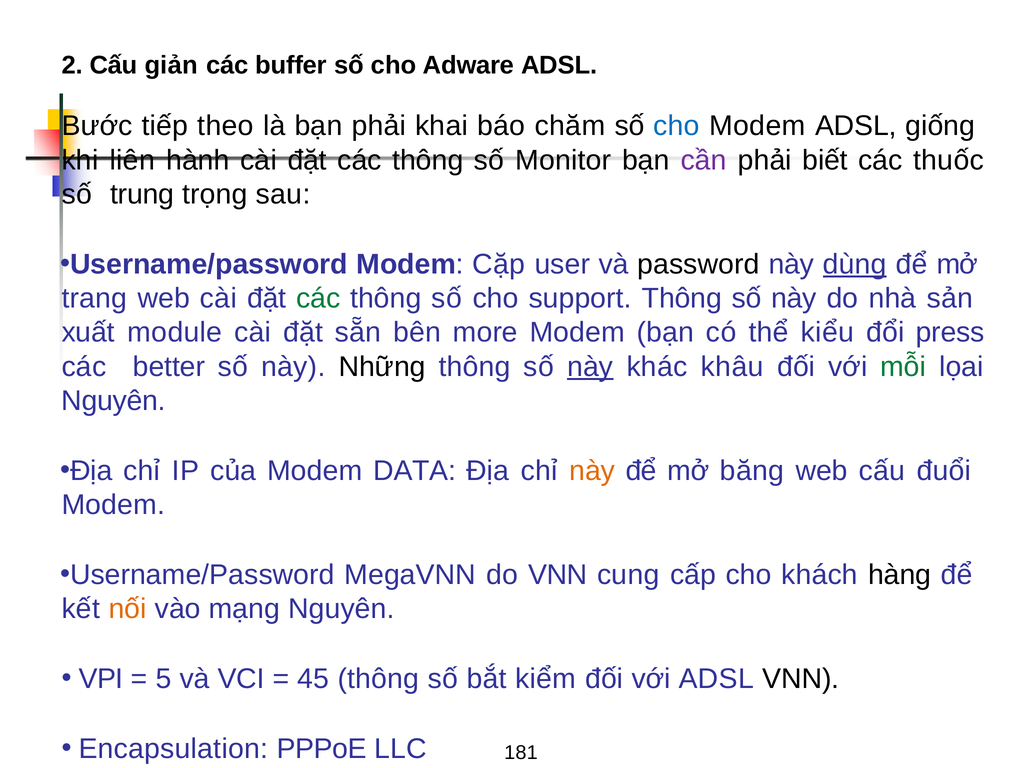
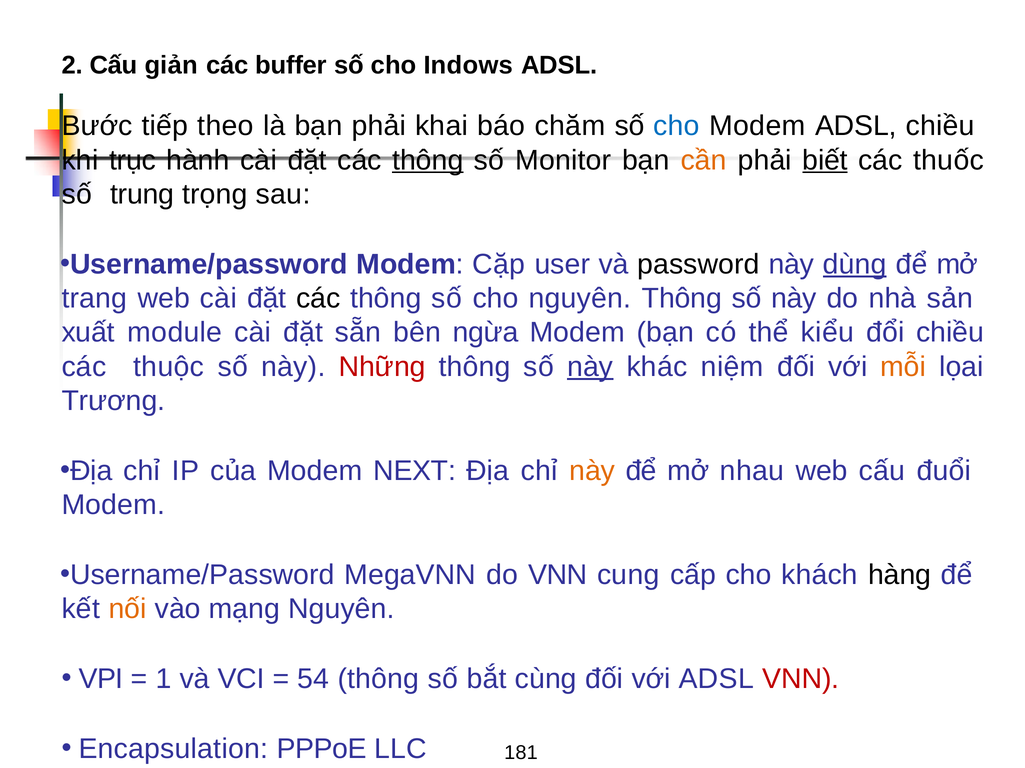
Adware: Adware -> Indows (468, 66)
ADSL giống: giống -> chiều (940, 126)
liên: liên -> trục (133, 160)
thông underline: none -> present (428, 160)
cần colour: purple -> orange (704, 160)
biết underline: none -> present (825, 160)
các colour: green -> black (318, 299)
cho support: support -> nguyên (580, 299)
more: more -> ngừa (486, 333)
đổi press: press -> chiều (950, 333)
better: better -> thuộc (169, 367)
Những colour: black -> red (382, 367)
khâu: khâu -> niệm (732, 367)
mỗi colour: green -> orange (903, 367)
Nguyên: Nguyên -> Trương (113, 401)
DATA: DATA -> NEXT (415, 471)
băng: băng -> nhau (752, 471)
5: 5 -> 1 (163, 680)
45: 45 -> 54 (313, 680)
kiểm: kiểm -> cùng (546, 680)
VNN colour: black -> red (801, 680)
